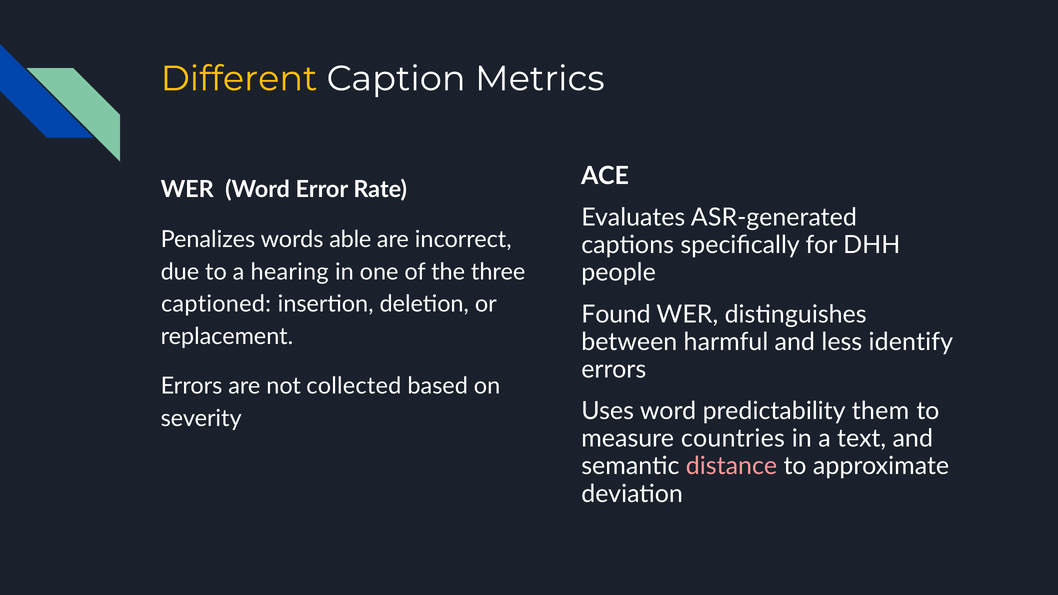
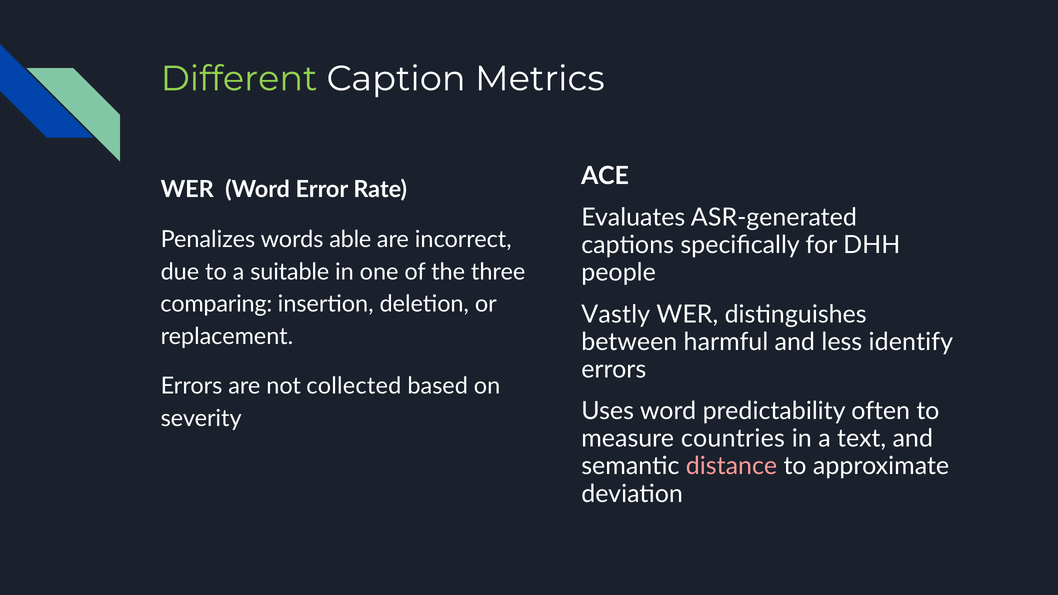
Different colour: yellow -> light green (239, 79)
hearing: hearing -> suitable (290, 272)
captioned: captioned -> comparing (216, 304)
Found: Found -> Vastly (616, 314)
them: them -> often (881, 411)
